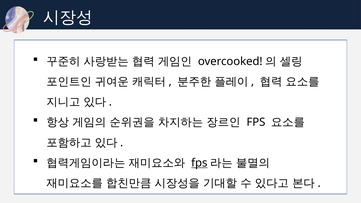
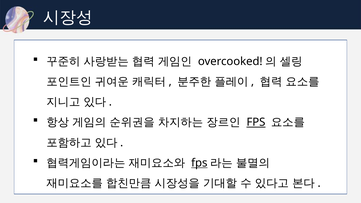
FPS underline: none -> present (256, 122)
